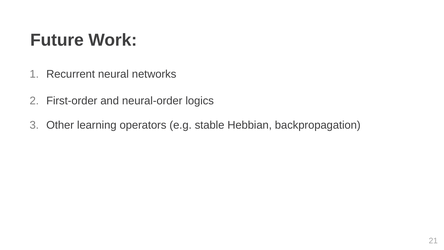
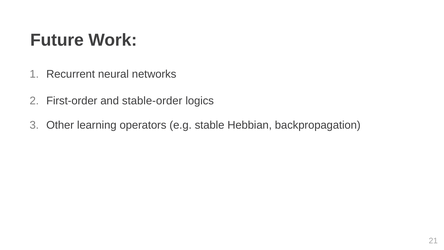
neural-order: neural-order -> stable-order (152, 101)
